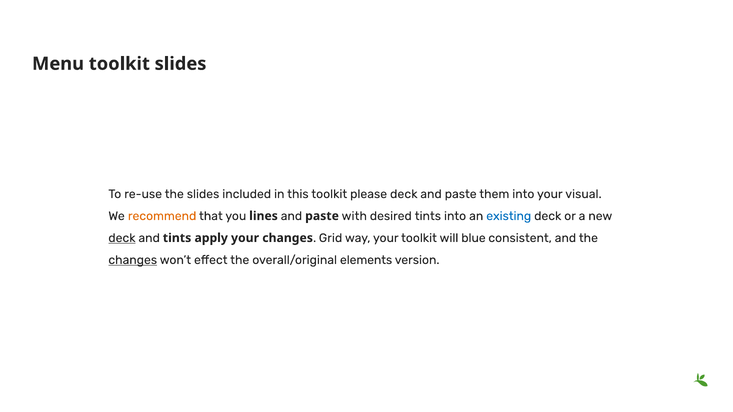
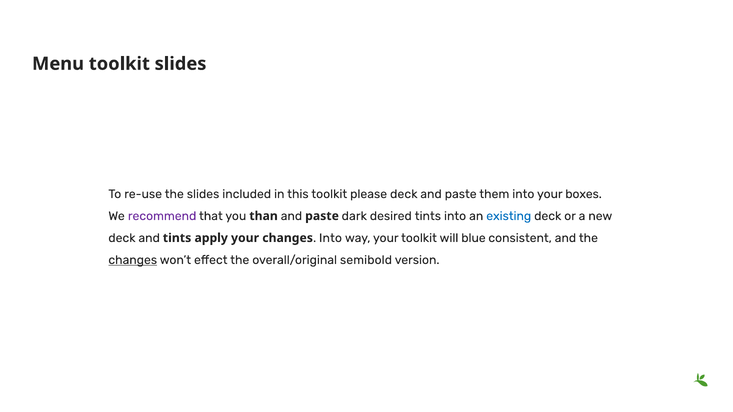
visual: visual -> boxes (584, 194)
recommend colour: orange -> purple (162, 216)
lines: lines -> than (264, 216)
with: with -> dark (354, 216)
deck underline: present -> none (122, 238)
changes Grid: Grid -> Into (331, 238)
elements: elements -> semibold (366, 260)
